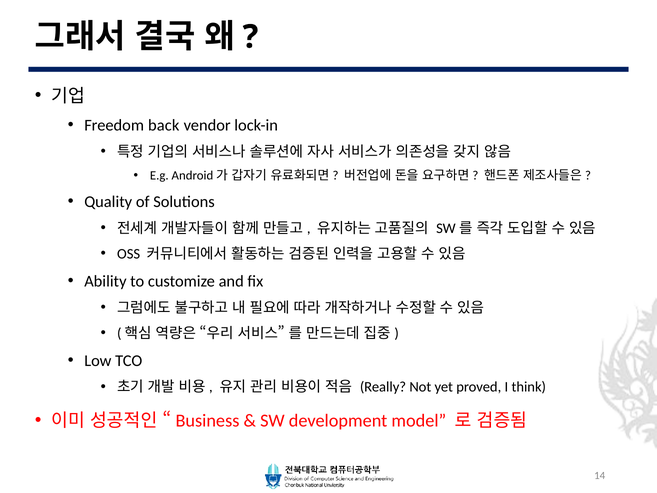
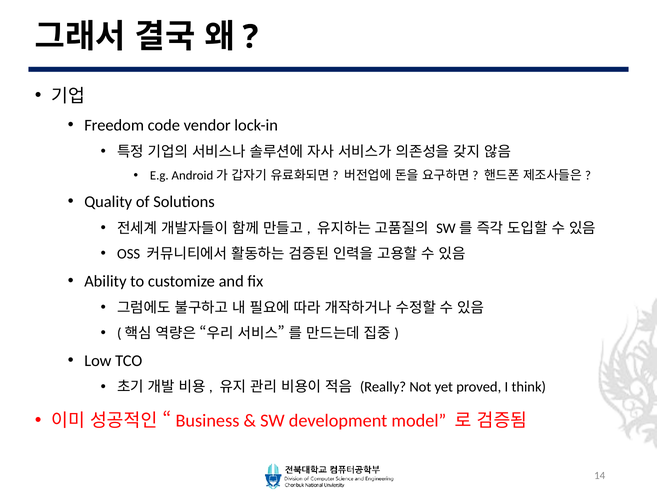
back: back -> code (164, 125)
